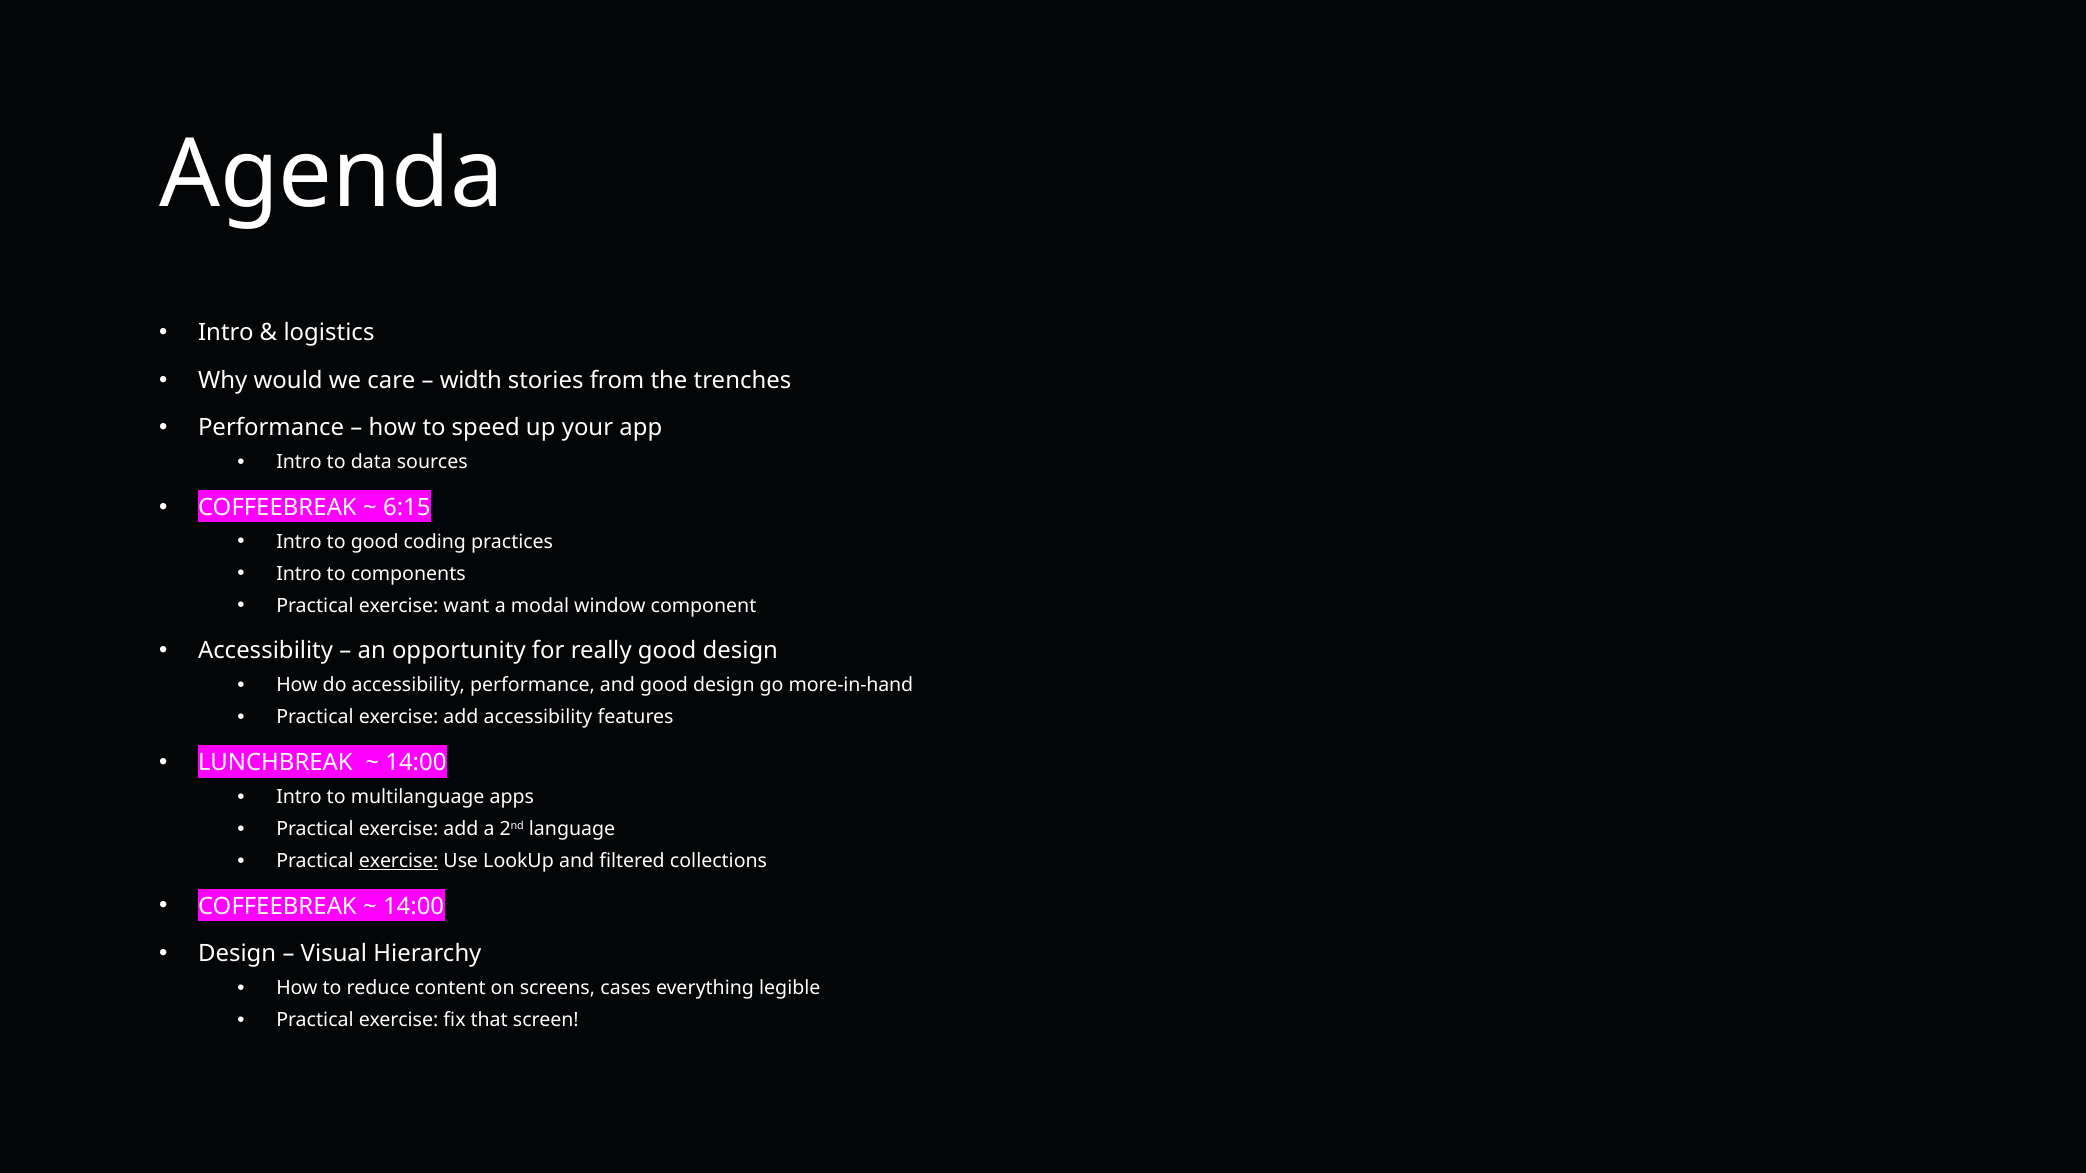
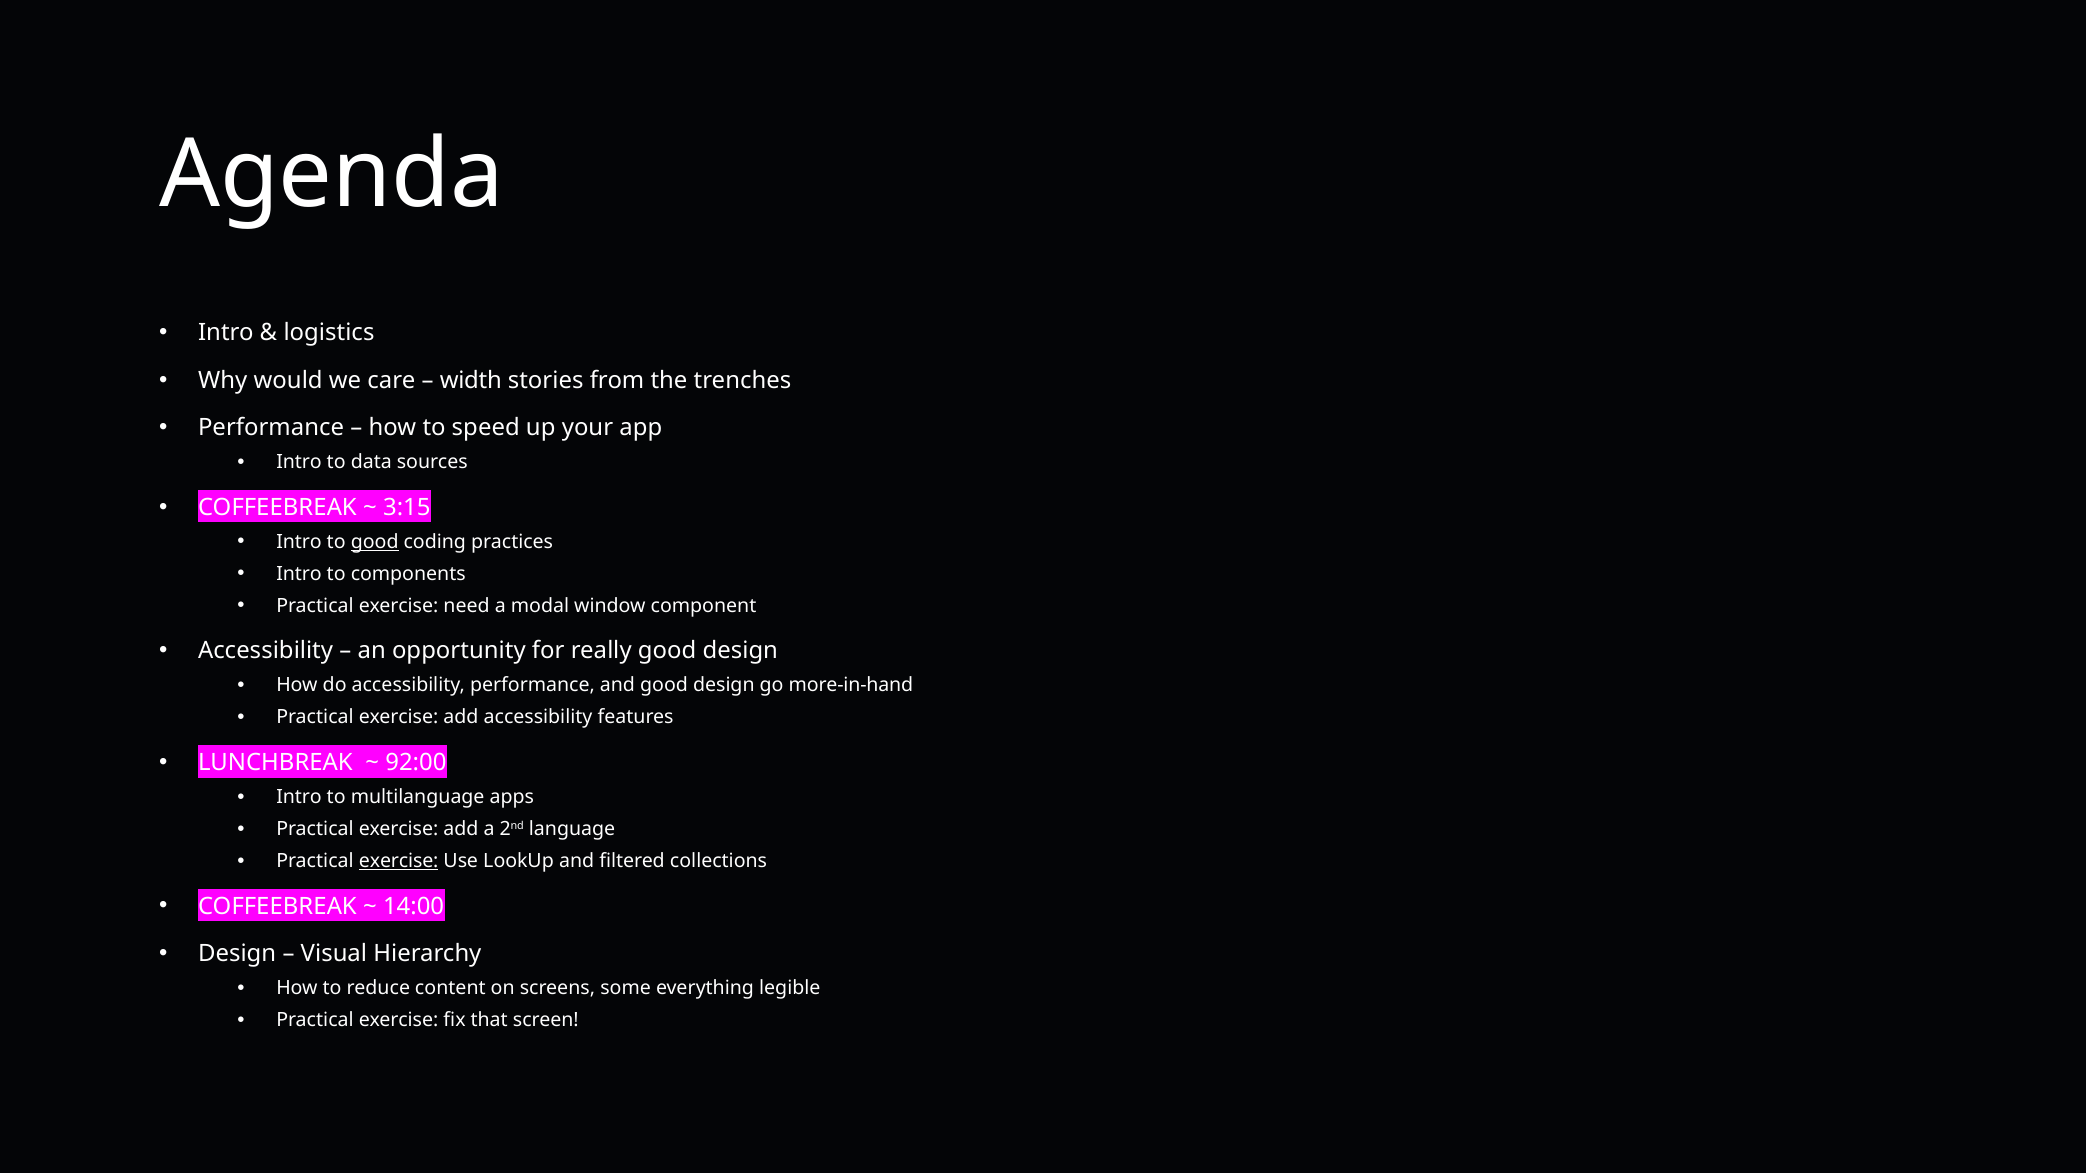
6:15: 6:15 -> 3:15 (407, 508)
good underline: none -> present (375, 542)
want: want -> need (467, 606)
14:00: 14:00 -> 92:00 (416, 763)
cases: cases -> some (626, 988)
